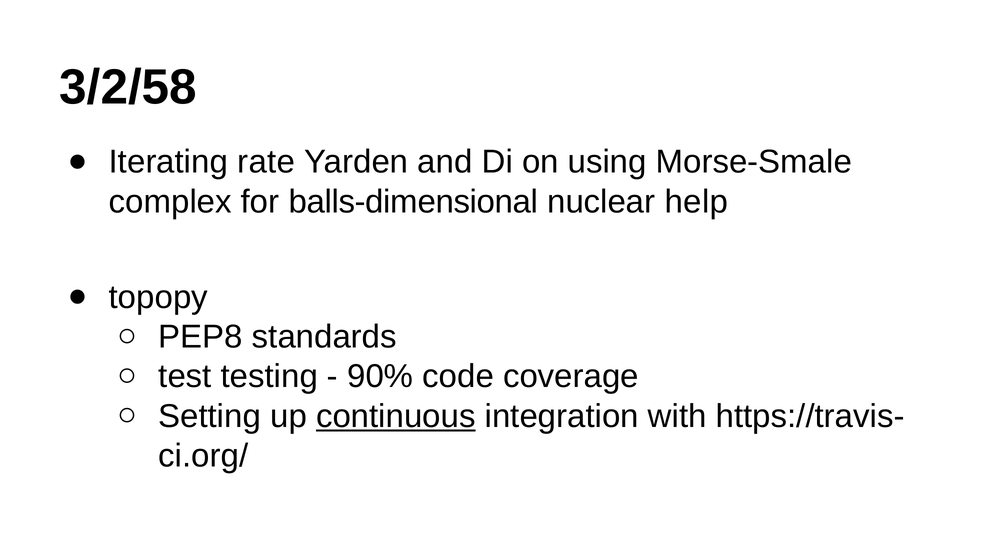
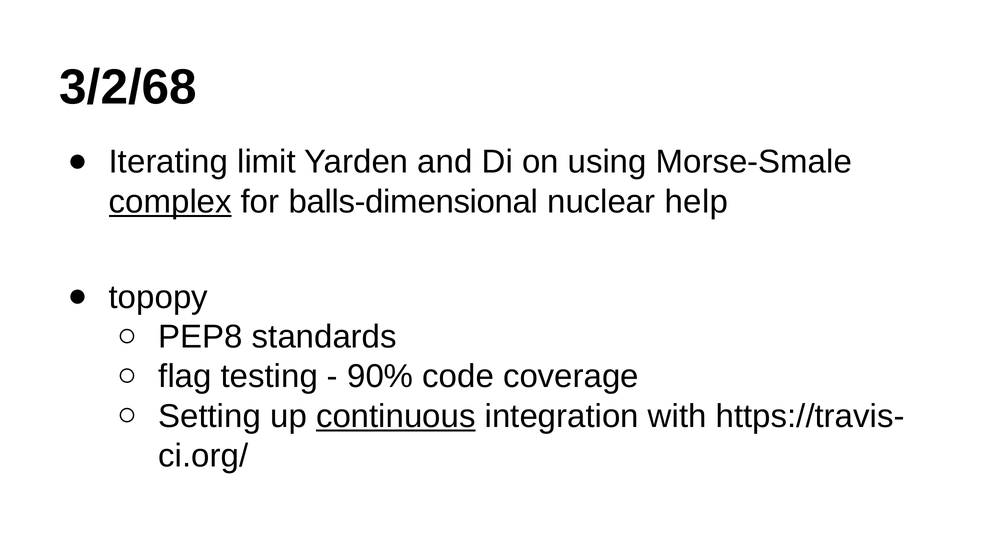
3/2/58: 3/2/58 -> 3/2/68 (128, 87)
rate: rate -> limit (267, 162)
complex underline: none -> present (170, 202)
test: test -> flag (185, 376)
